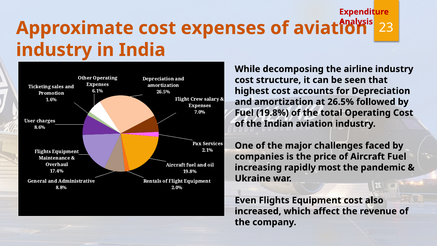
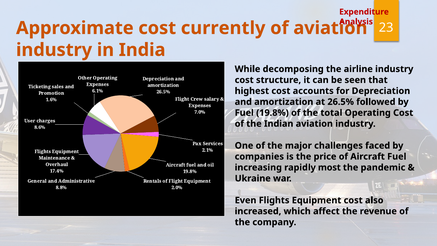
cost expenses: expenses -> currently (223, 28)
